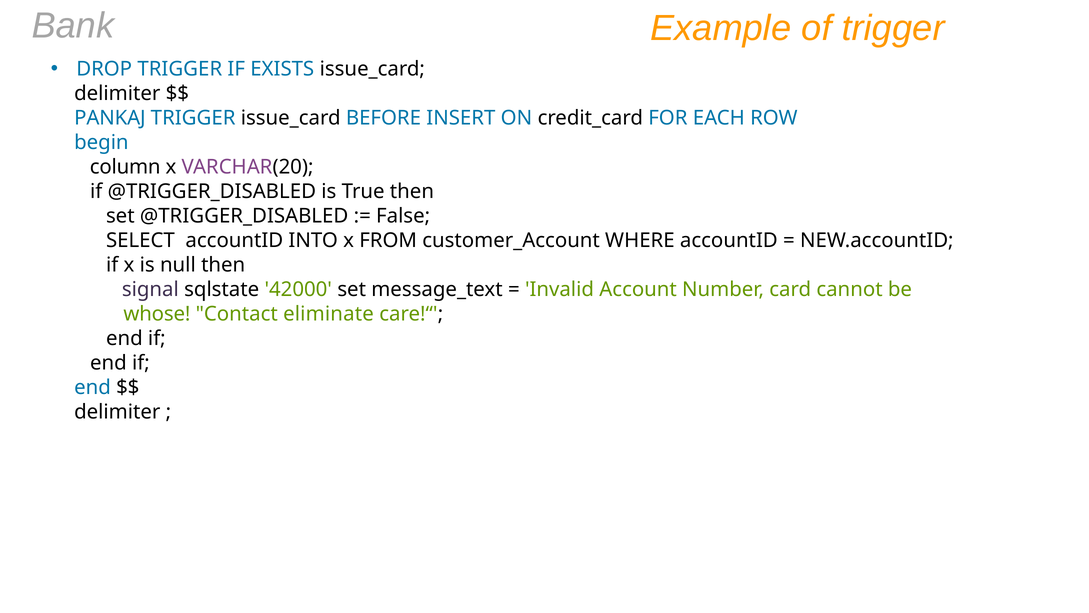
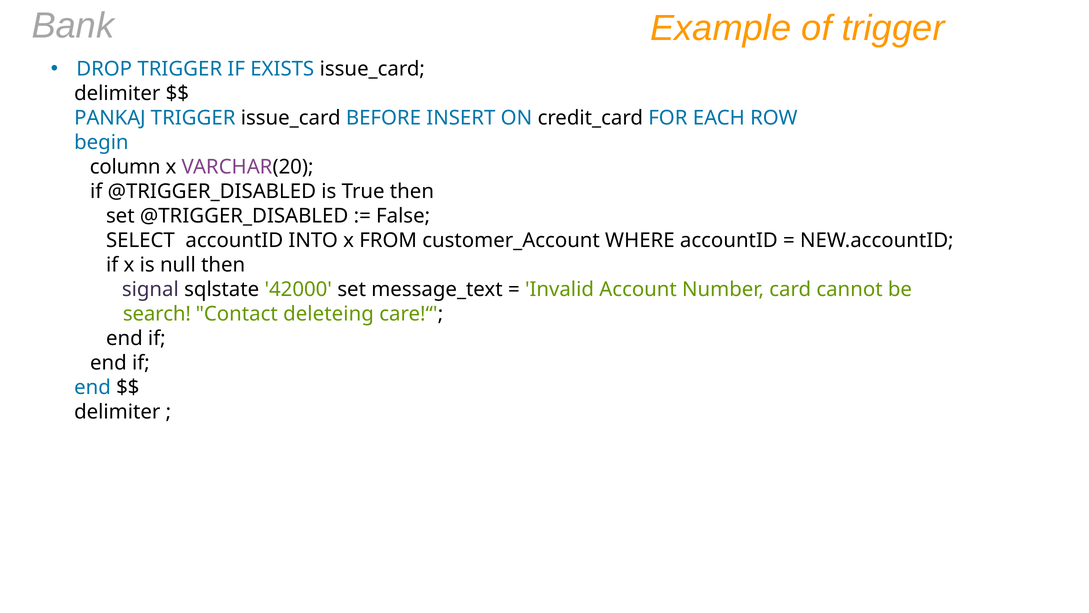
whose: whose -> search (157, 314)
eliminate: eliminate -> deleteing (329, 314)
